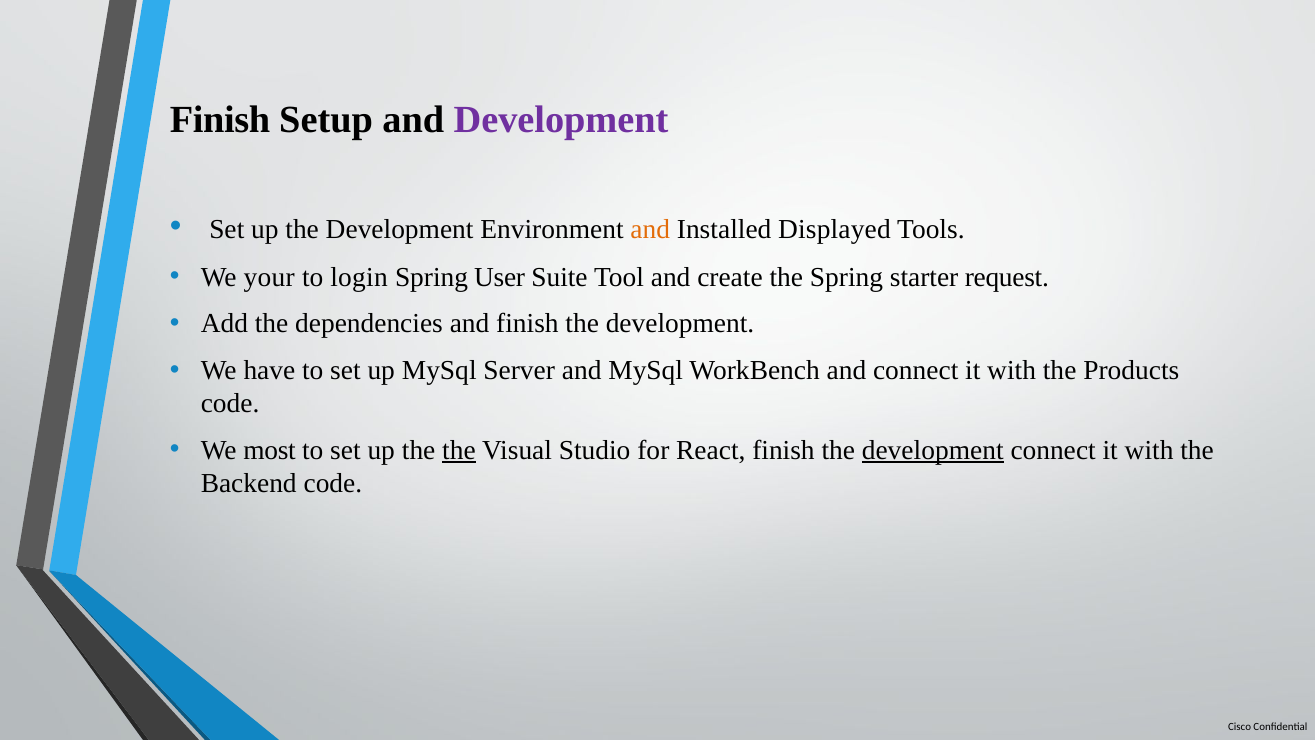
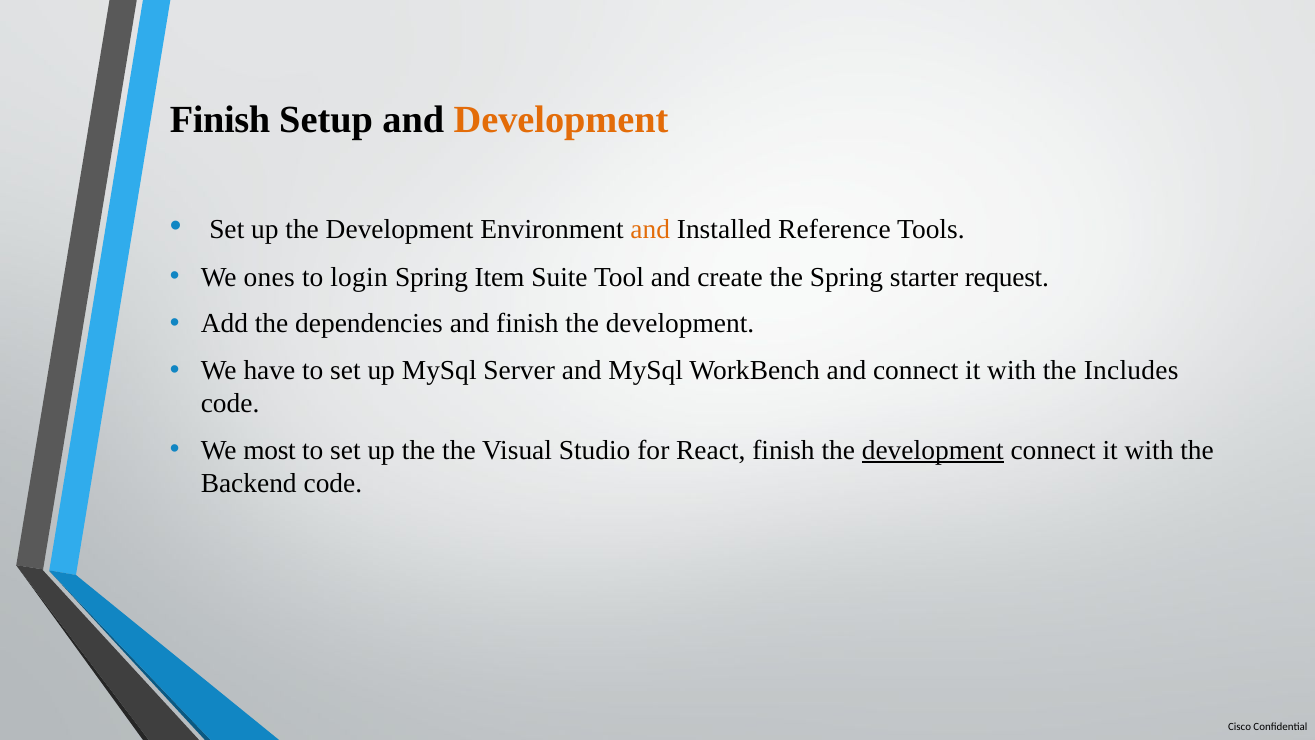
Development colour: purple -> orange (561, 120)
Displayed: Displayed -> Reference (834, 229)
your: your -> ones (269, 277)
User: User -> Item (500, 277)
Products: Products -> Includes (1131, 370)
the underline: present -> none (459, 450)
